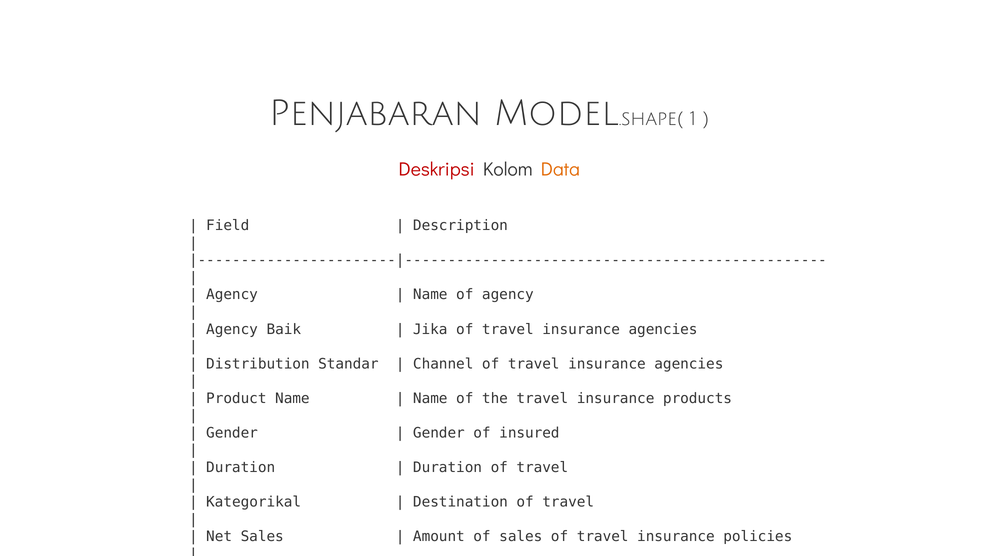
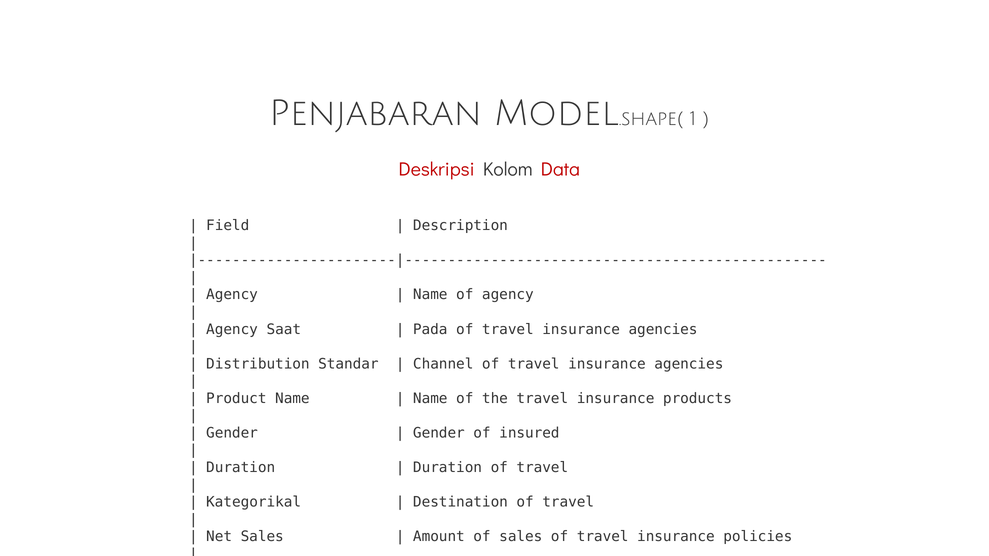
Data colour: orange -> red (560, 169)
Baik: Baik -> Saat (284, 329)
Jika: Jika -> Pada (430, 329)
